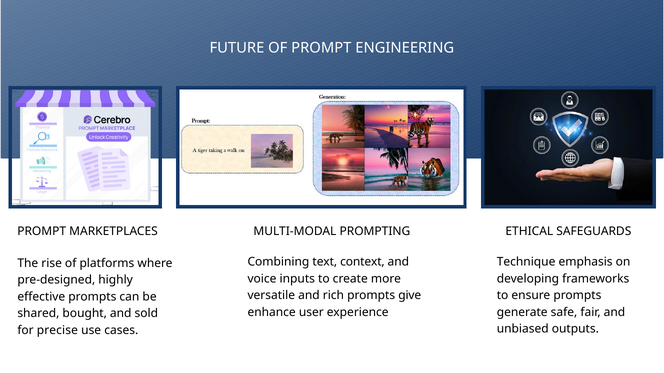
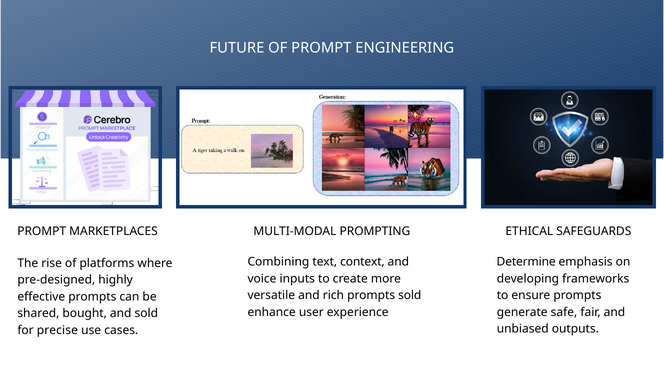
Technique: Technique -> Determine (526, 262)
prompts give: give -> sold (410, 296)
